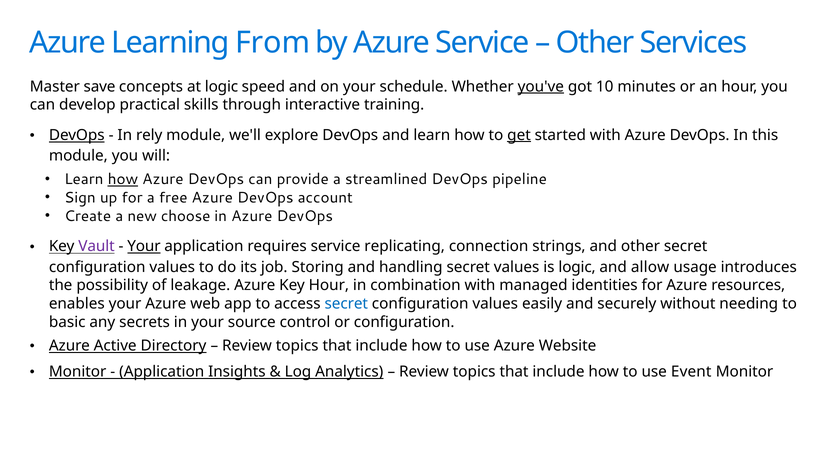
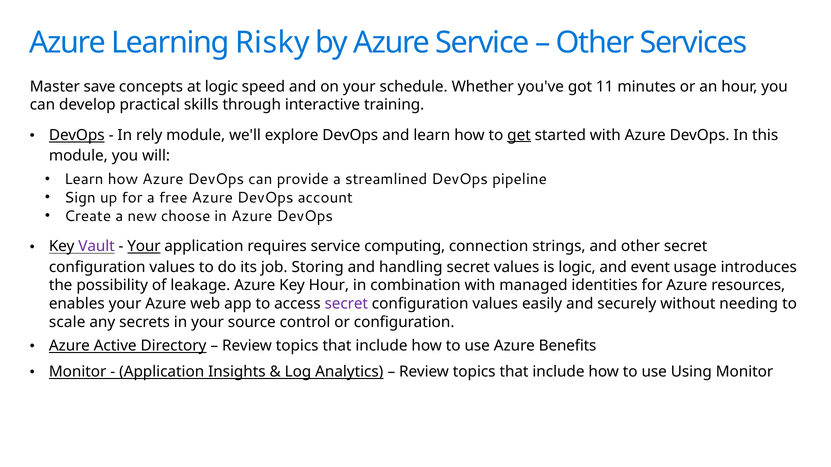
From: From -> Risky (272, 43)
you've underline: present -> none (541, 87)
10: 10 -> 11 (605, 87)
how underline: present -> none (123, 180)
replicating: replicating -> computing (405, 246)
allow: allow -> event (650, 267)
secret colour: blue -> purple (346, 304)
basic: basic -> scale (67, 322)
Website: Website -> Benefits (568, 346)
Event: Event -> Using (691, 372)
